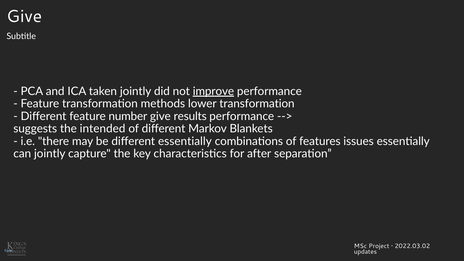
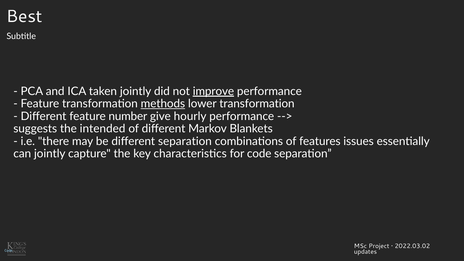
Give: Give -> Best (24, 16)
methods underline: none -> present (163, 104)
results: results -> hourly (190, 116)
different essentially: essentially -> separation (185, 141)
for after: after -> code (259, 154)
